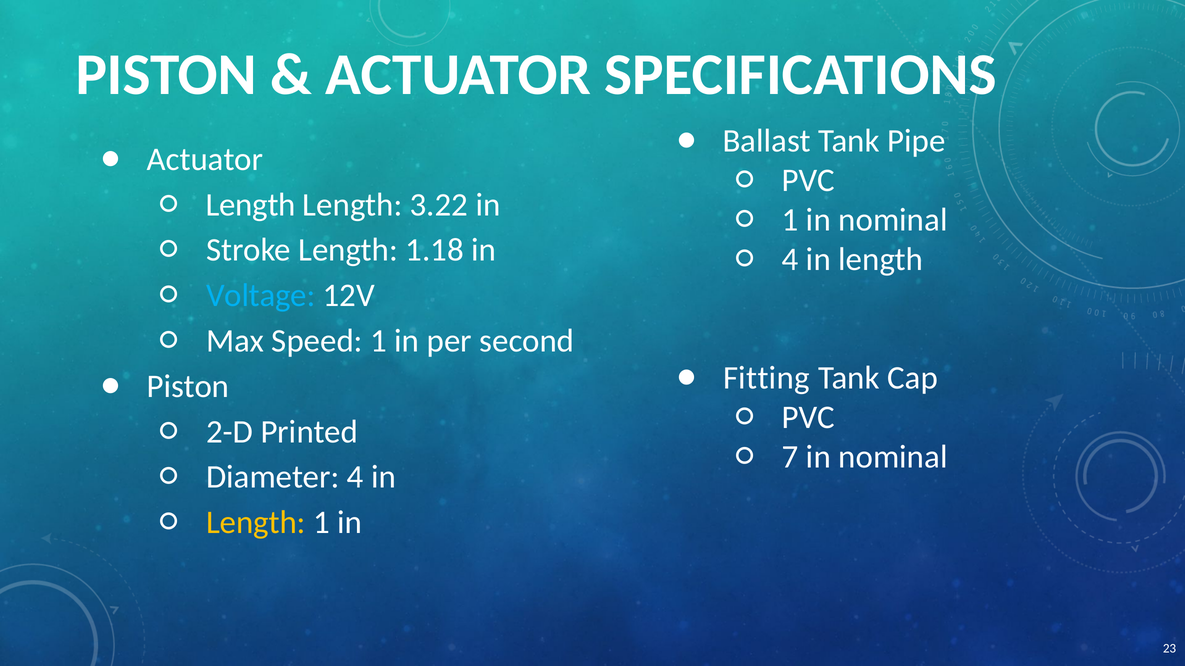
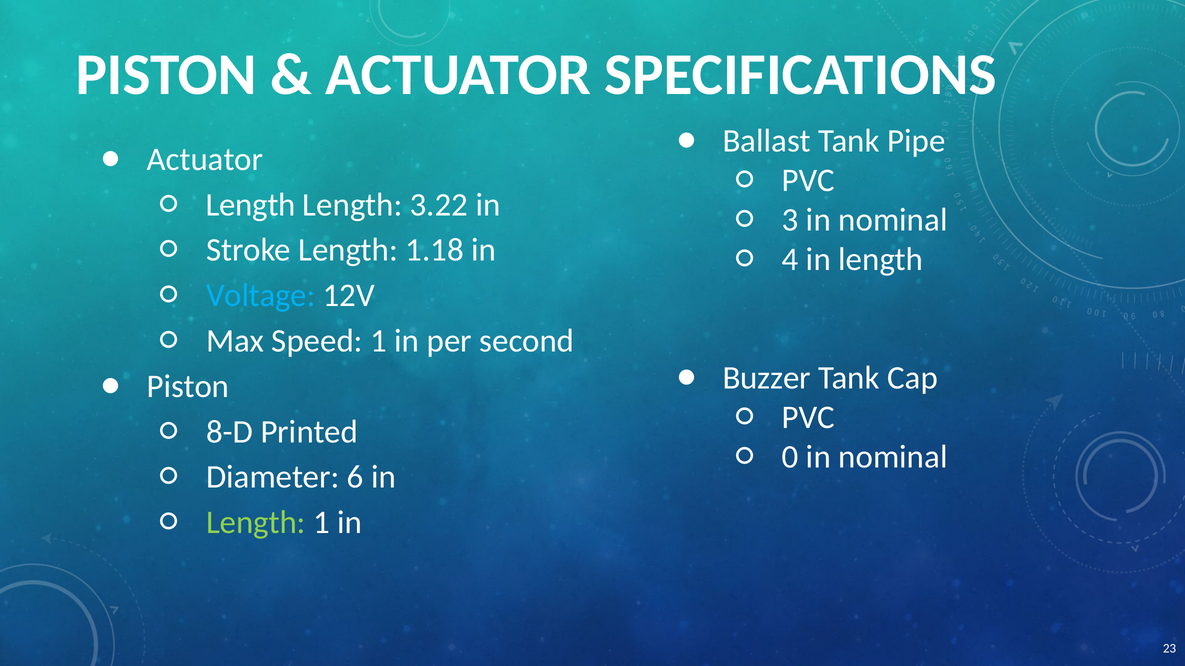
1: 1 -> 3 (790, 220)
Fitting: Fitting -> Buzzer (767, 378)
2-D: 2-D -> 8-D (230, 432)
7: 7 -> 0 (790, 457)
Diameter 4: 4 -> 6 (355, 478)
Length colour: yellow -> light green (256, 523)
